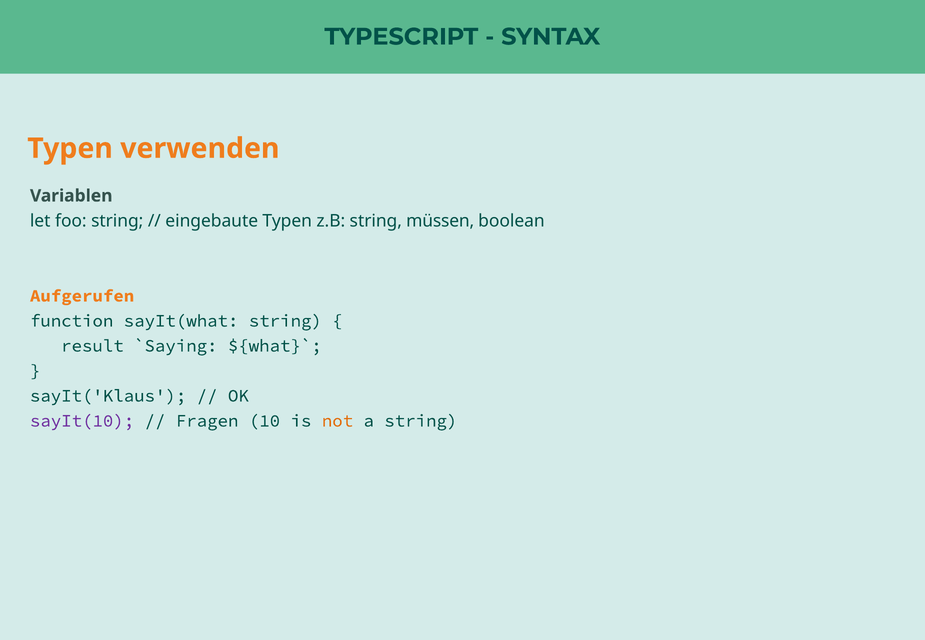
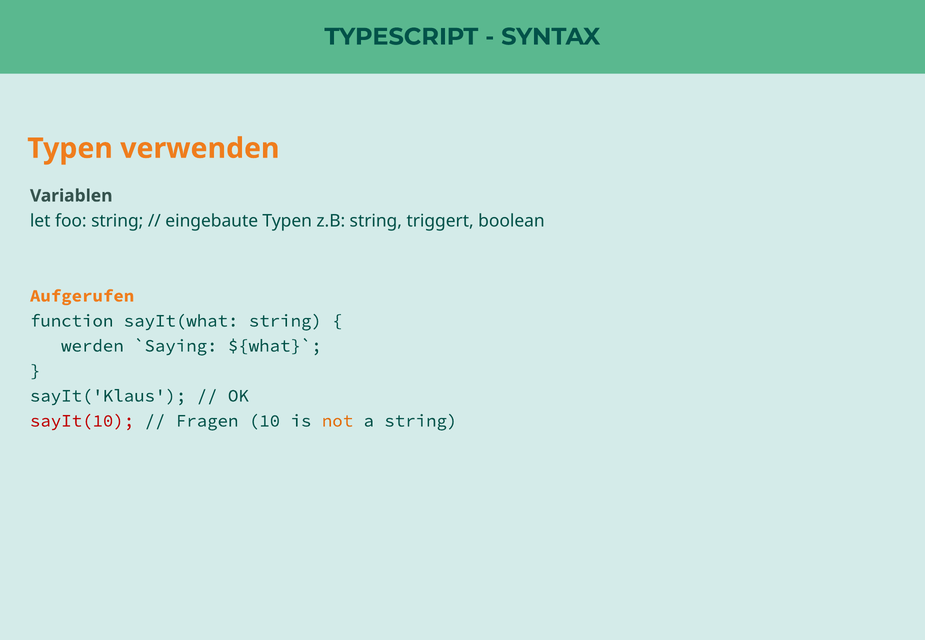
müssen: müssen -> triggert (440, 221)
result: result -> werden (92, 346)
sayIt(10 colour: purple -> red (82, 421)
